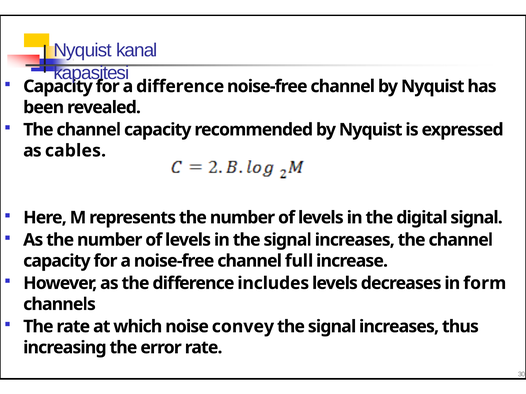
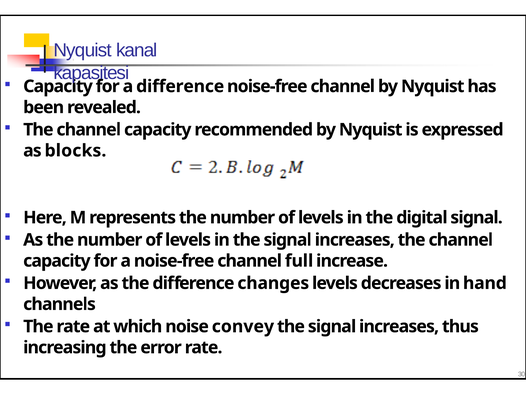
cables: cables -> blocks (75, 151)
includes: includes -> changes (273, 284)
form: form -> hand (485, 284)
